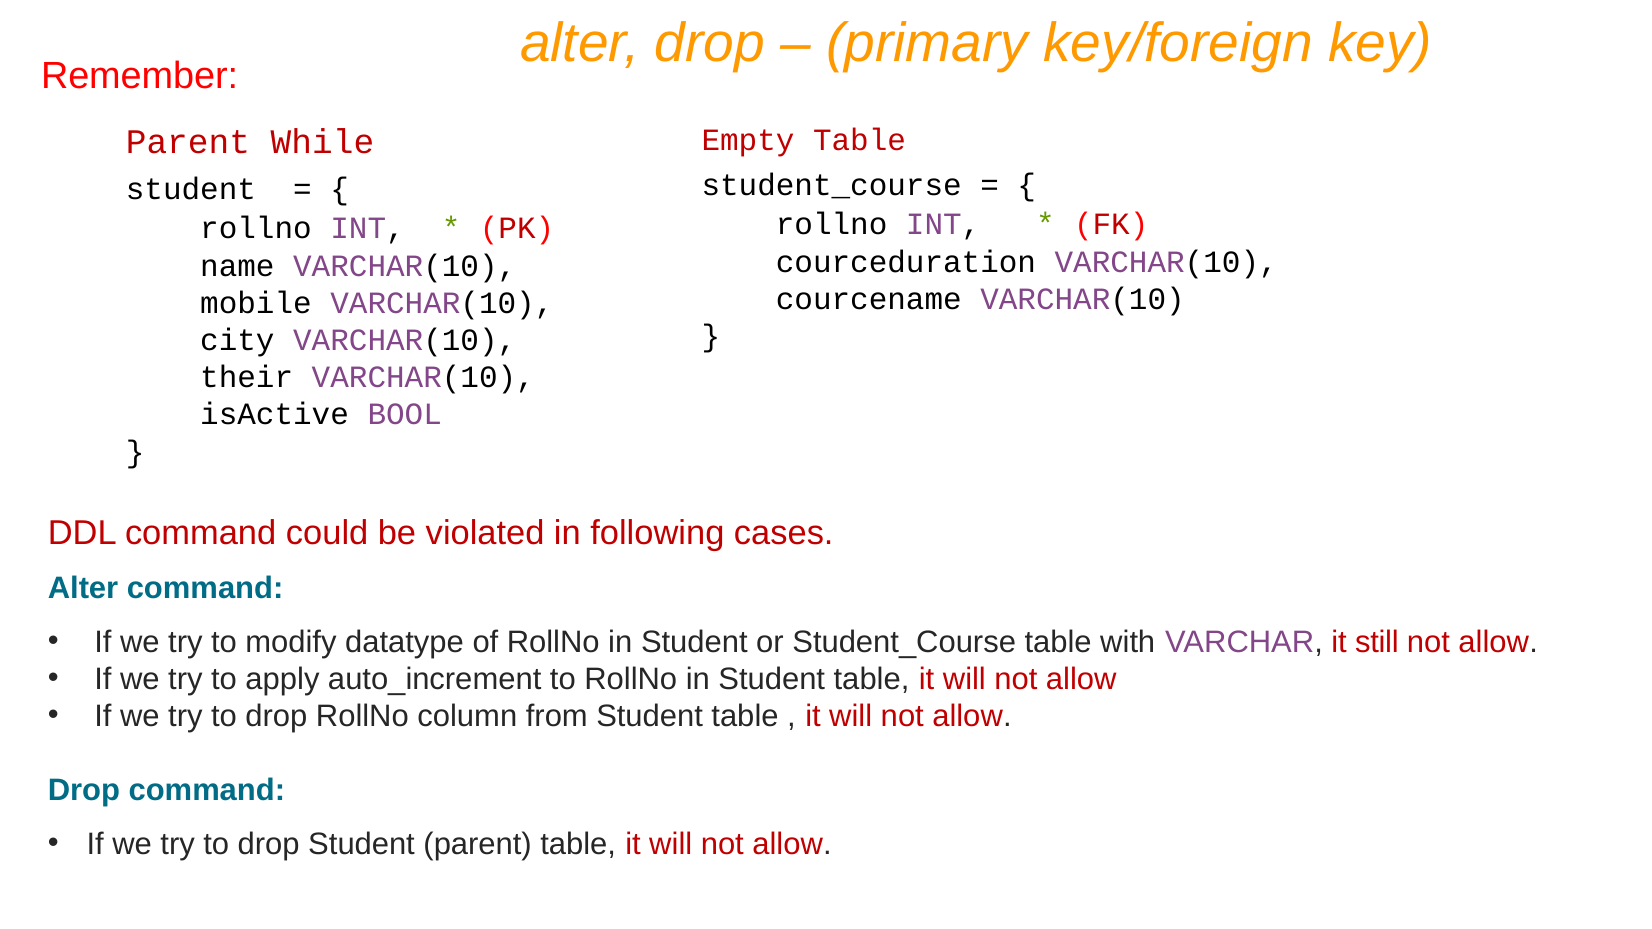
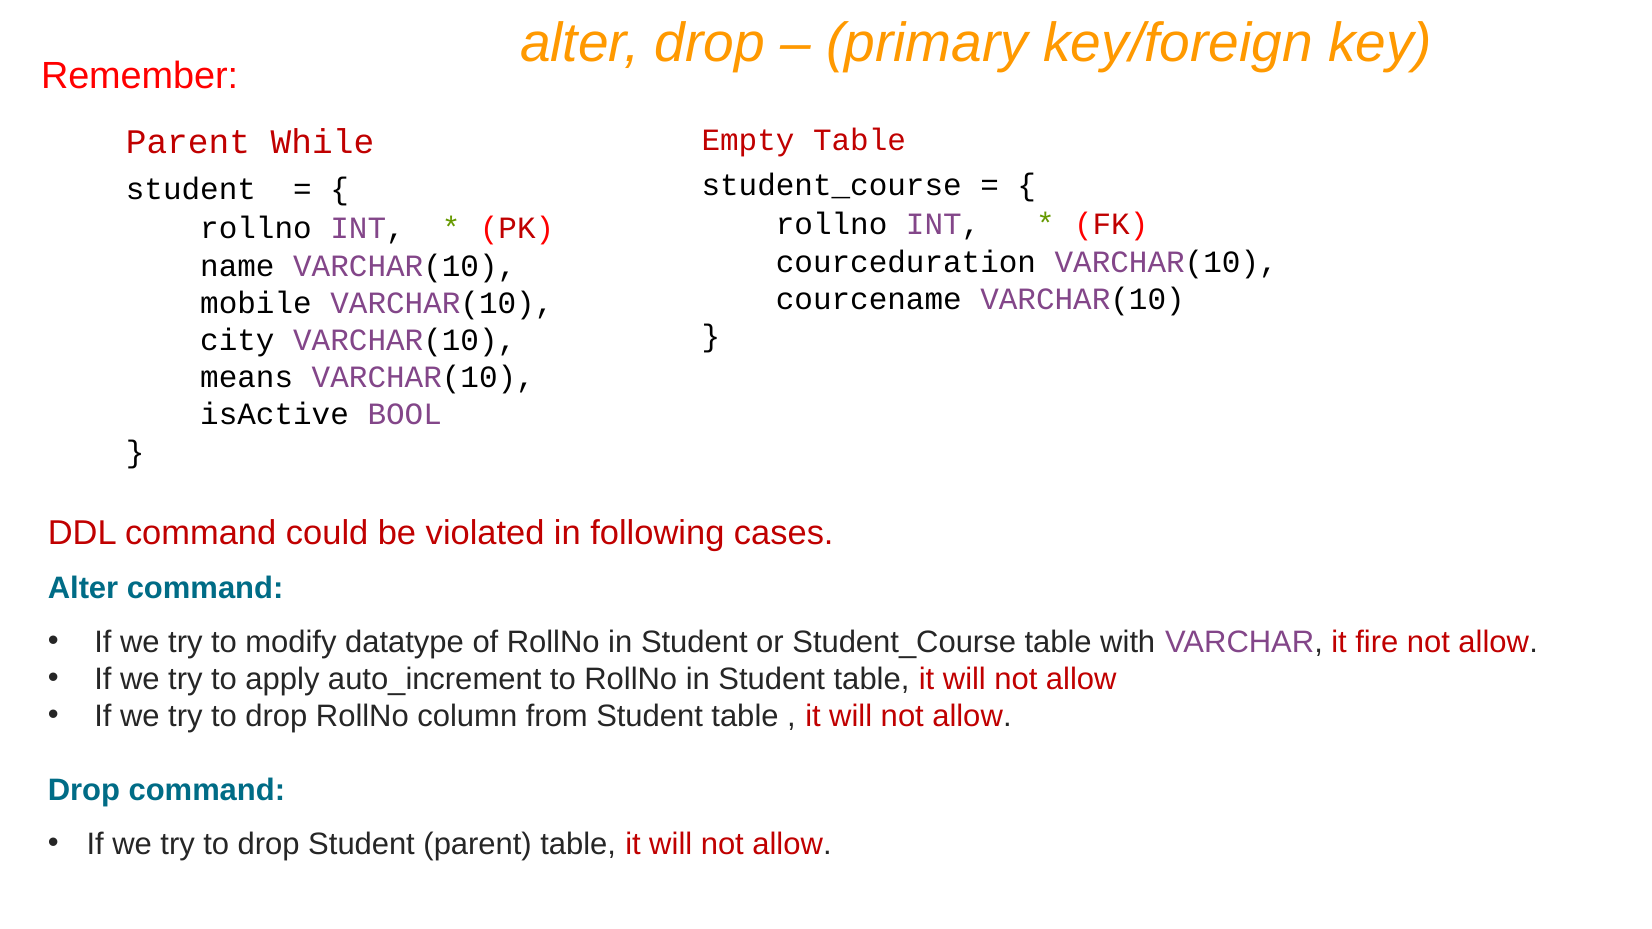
their: their -> means (247, 378)
still: still -> fire (1377, 642)
